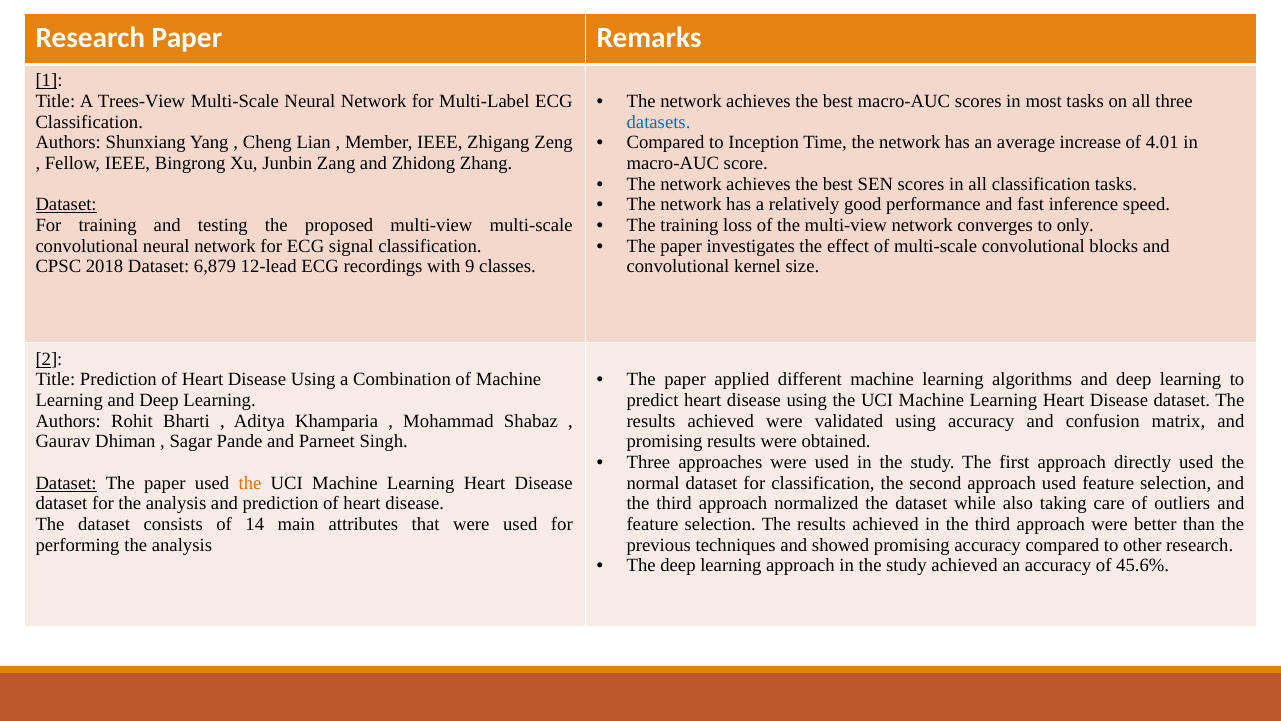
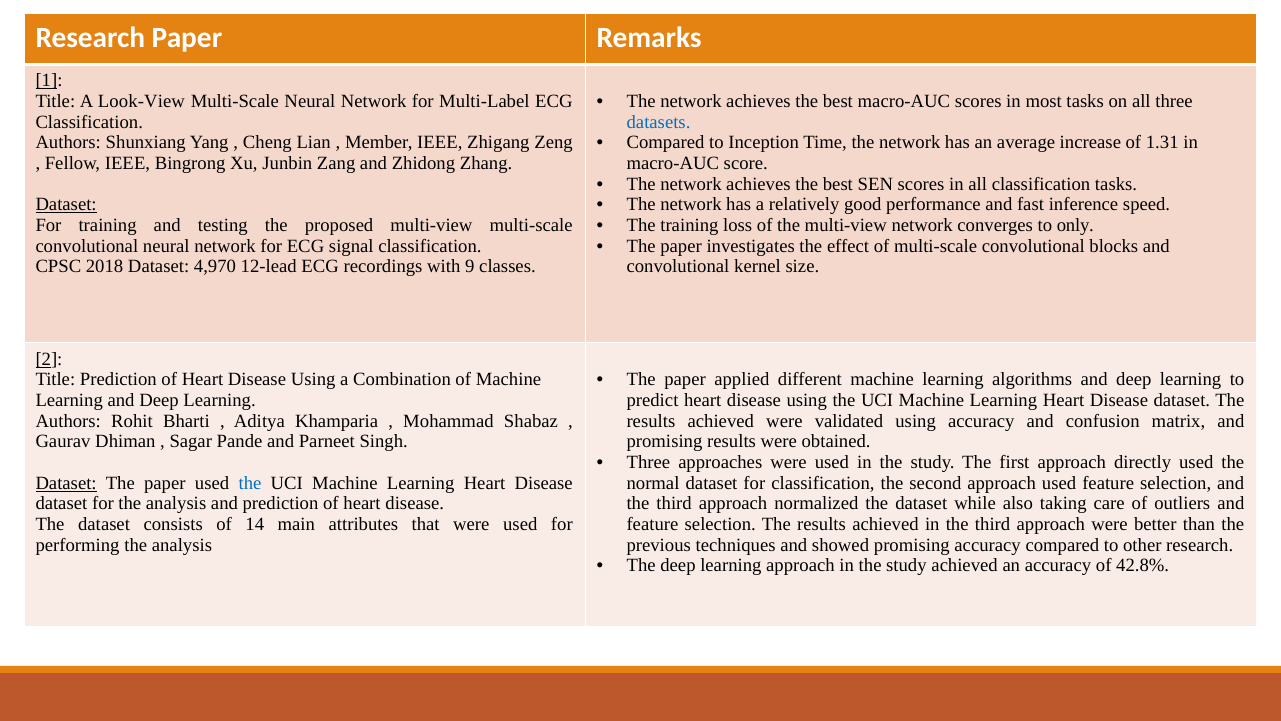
Trees-View: Trees-View -> Look-View (141, 101)
4.01: 4.01 -> 1.31 (1162, 142)
6,879: 6,879 -> 4,970 (215, 266)
the colour: orange -> blue (250, 483)
45.6%: 45.6% -> 42.8% (1143, 565)
